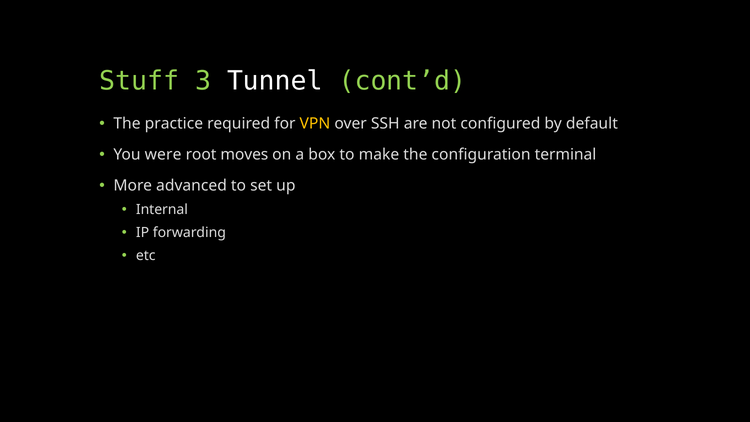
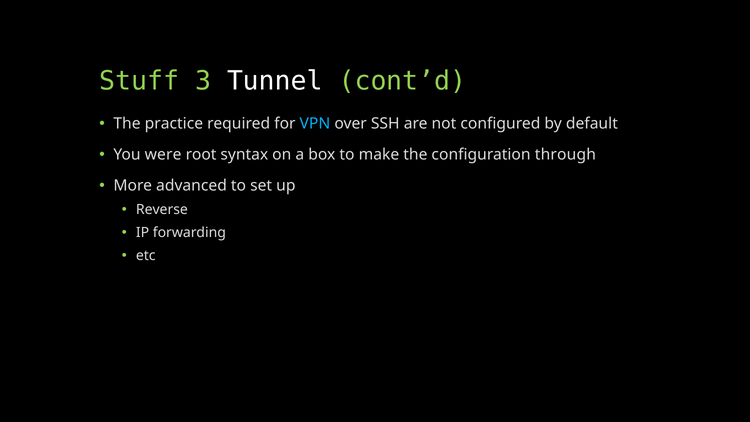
VPN colour: yellow -> light blue (315, 124)
moves: moves -> syntax (244, 155)
terminal: terminal -> through (565, 155)
Internal: Internal -> Reverse (162, 209)
